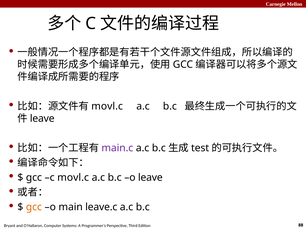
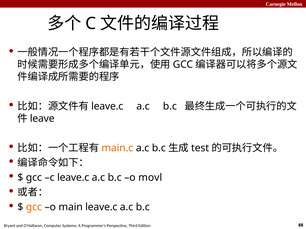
movl.c: movl.c -> leave.c (107, 106)
main.c colour: purple -> orange (117, 148)
c movl.c: movl.c -> leave.c (73, 178)
o leave: leave -> movl (150, 178)
